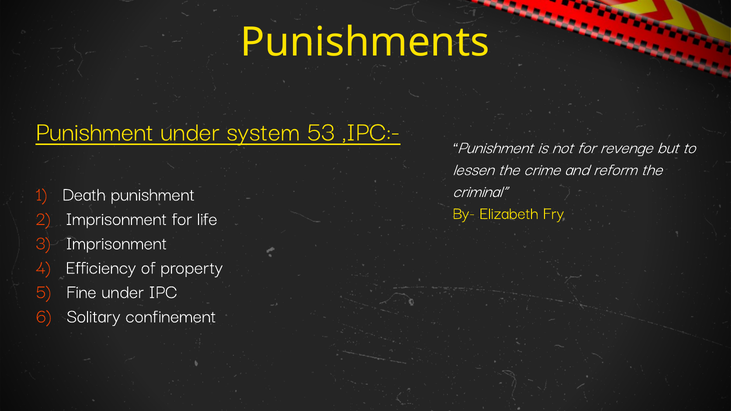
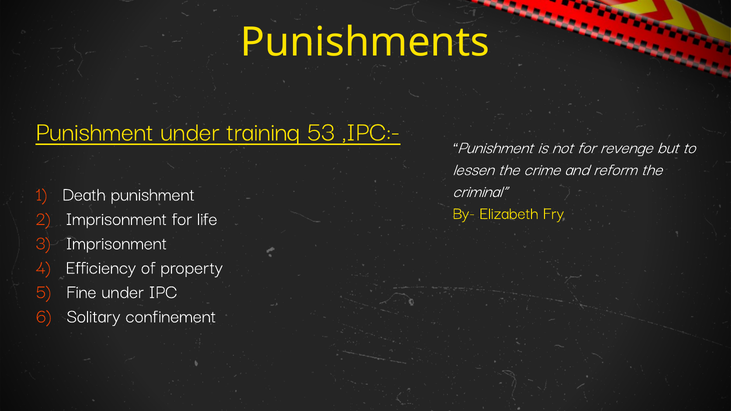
system: system -> training (263, 131)
